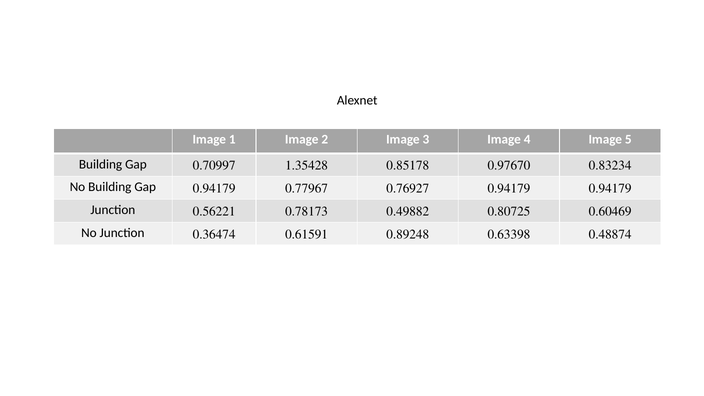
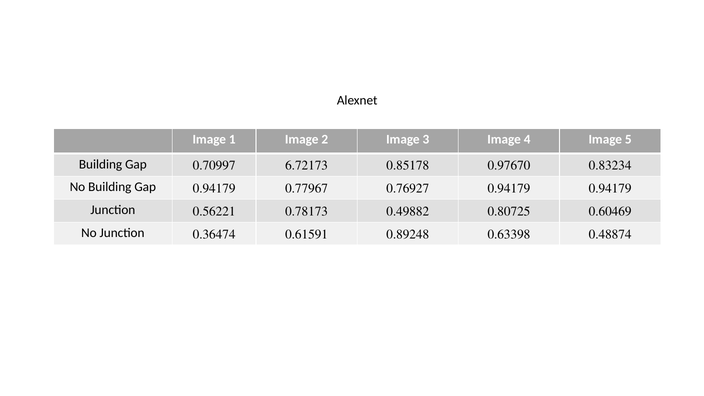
1.35428: 1.35428 -> 6.72173 (307, 166)
